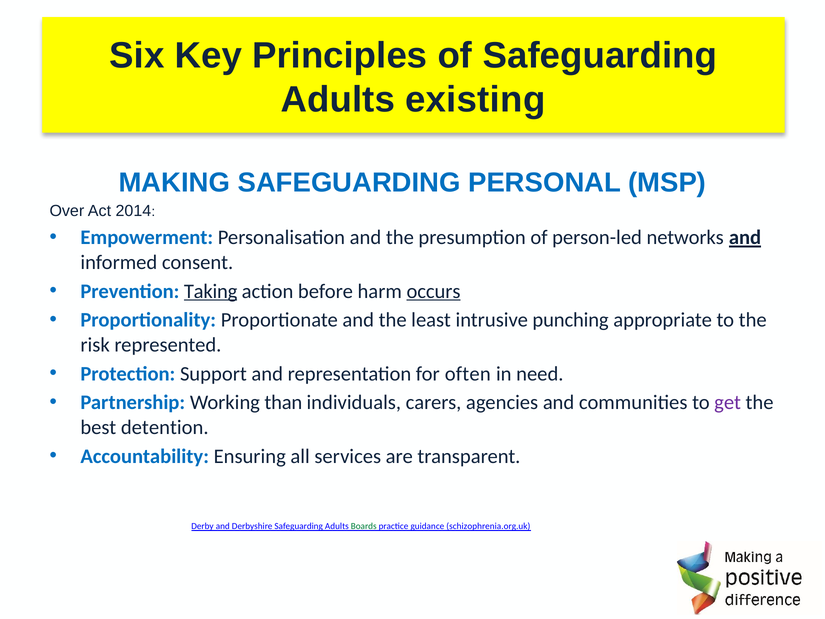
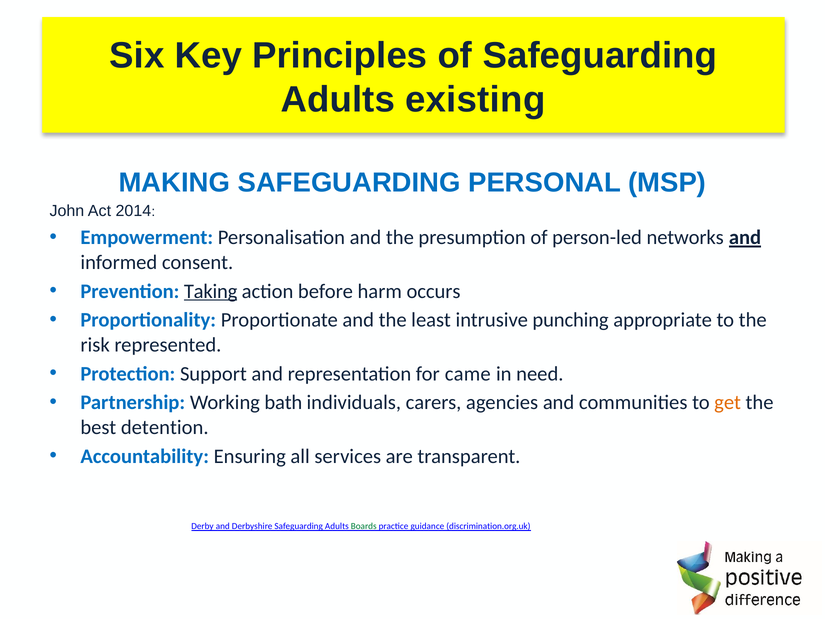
Over: Over -> John (67, 211)
occurs underline: present -> none (434, 291)
often: often -> came (468, 374)
than: than -> bath (283, 402)
get colour: purple -> orange (728, 402)
schizophrenia.org.uk: schizophrenia.org.uk -> discrimination.org.uk (488, 526)
